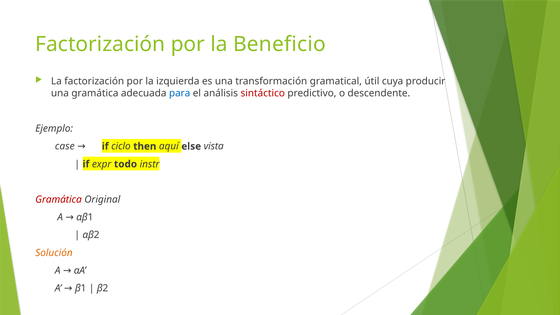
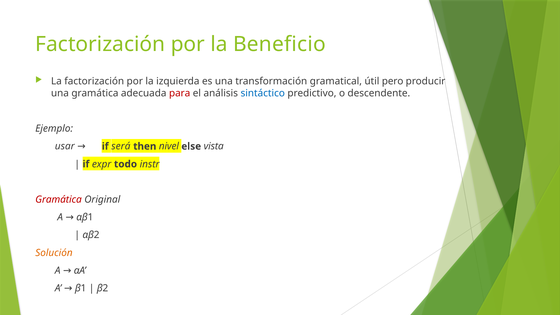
cuya: cuya -> pero (393, 81)
para colour: blue -> red (180, 93)
sintáctico colour: red -> blue (263, 93)
case: case -> usar (65, 146)
ciclo: ciclo -> será (121, 146)
aquí: aquí -> nivel (169, 146)
